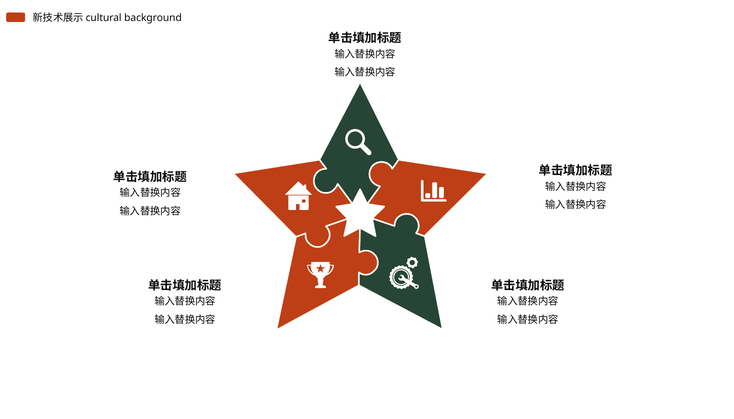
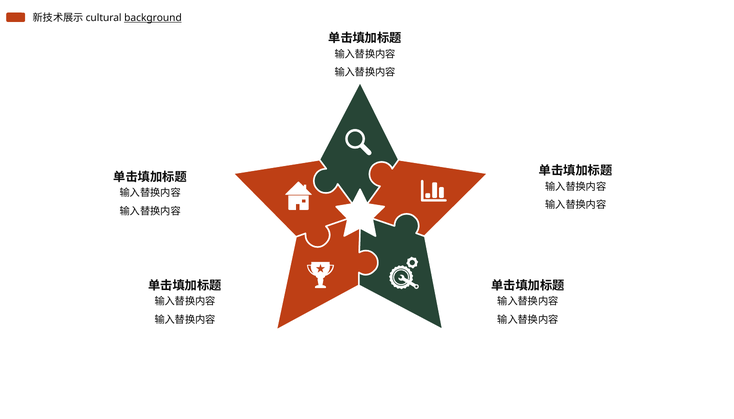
background underline: none -> present (153, 18)
